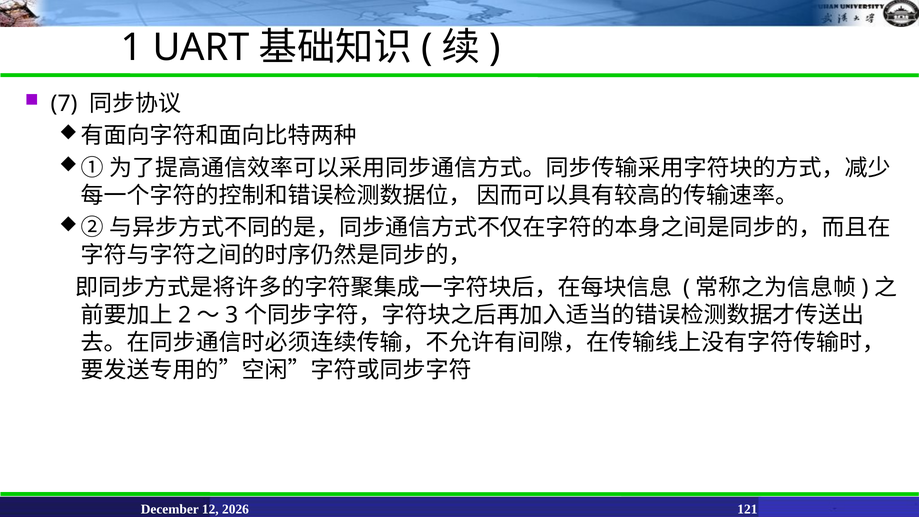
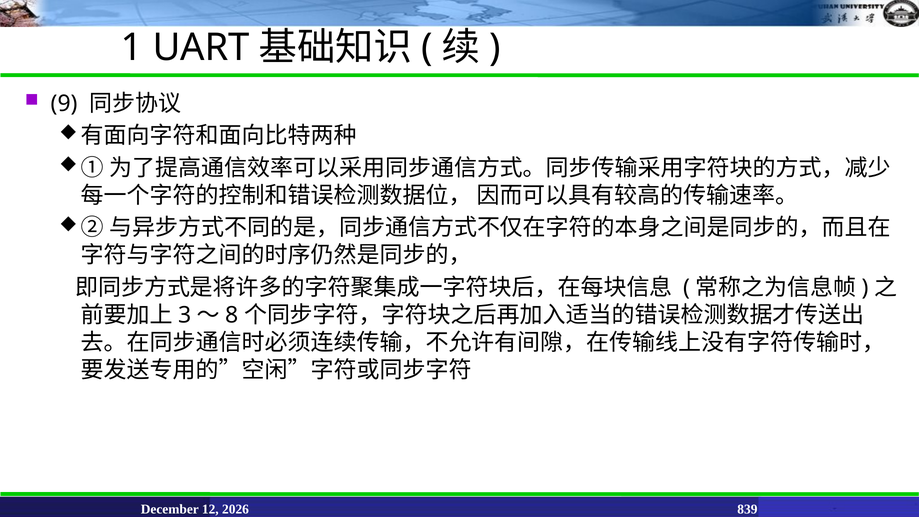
7: 7 -> 9 (64, 104)
2: 2 -> 3 (185, 315)
3: 3 -> 8 (232, 315)
121: 121 -> 839 (747, 509)
